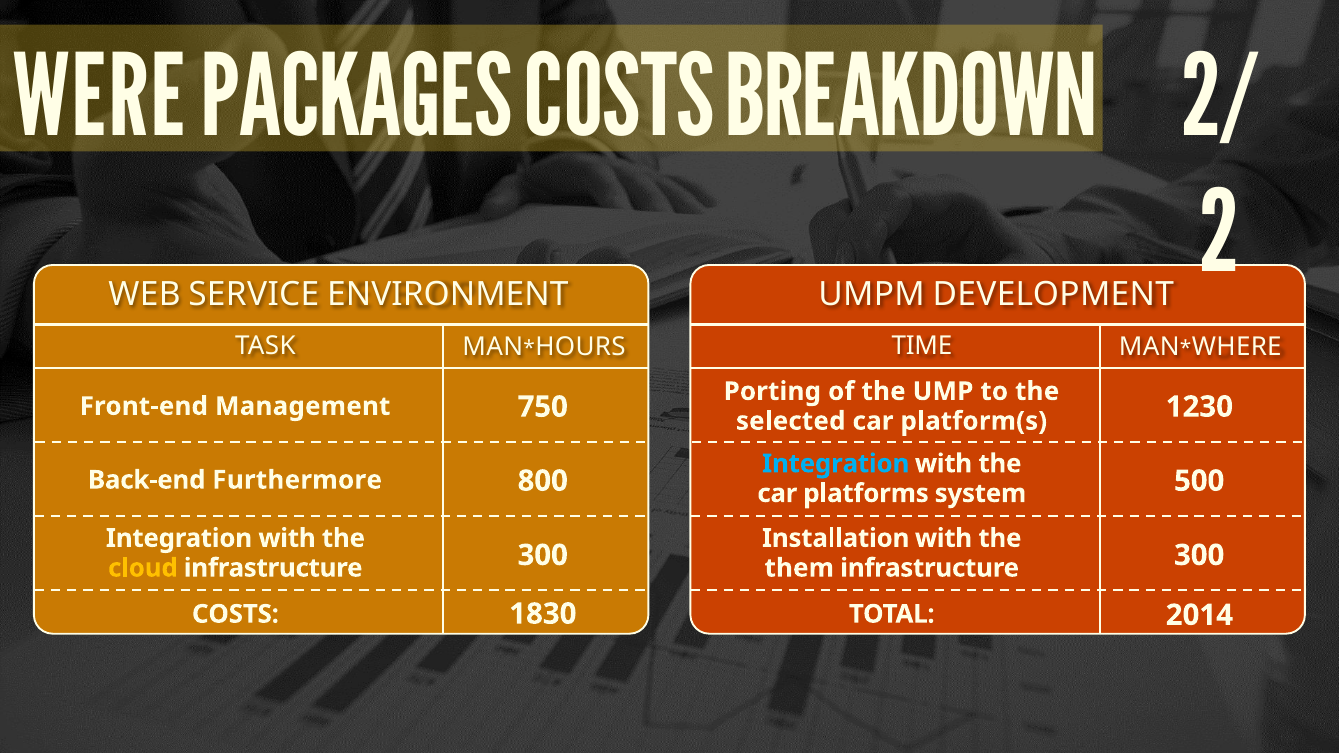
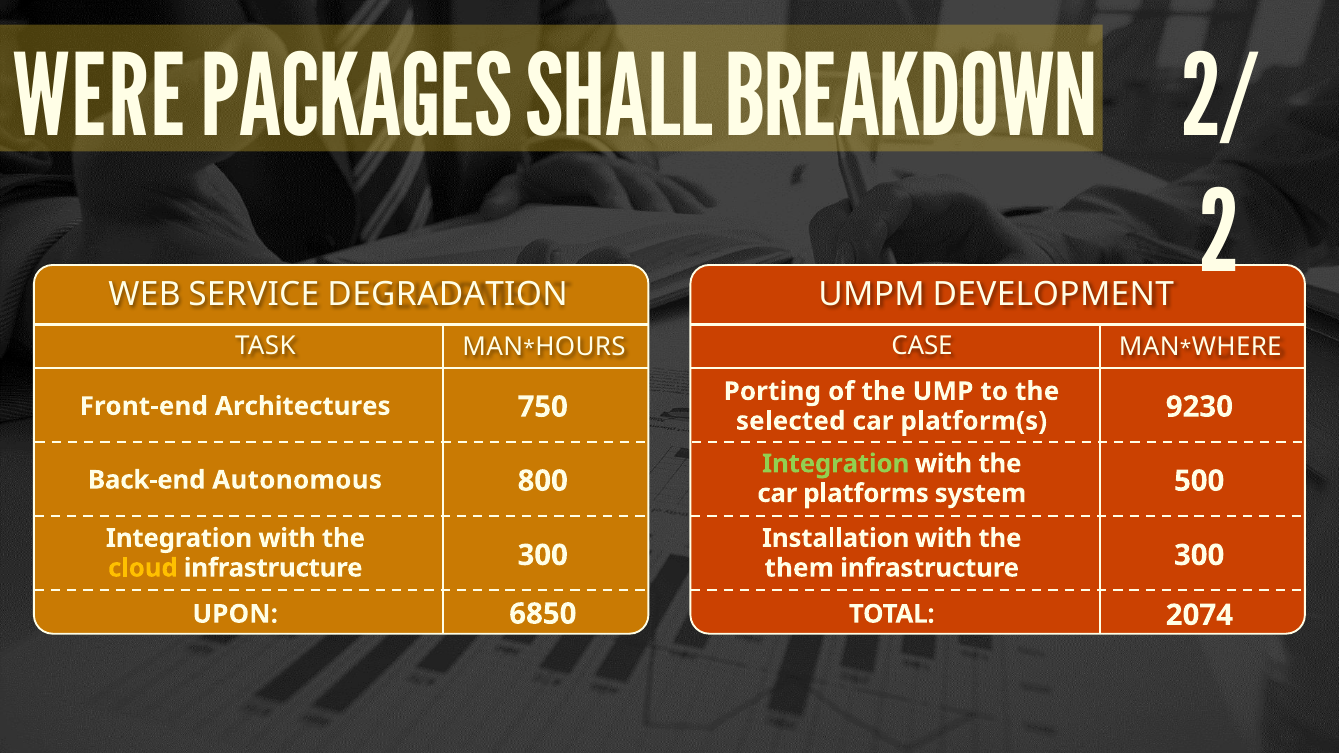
PACKAGES COSTS: COSTS -> SHALL (619, 98)
ENVIRONMENT: ENVIRONMENT -> DEGRADATION (448, 294)
TIME: TIME -> CASE (922, 346)
1230: 1230 -> 9230 (1199, 407)
Management: Management -> Architectures (303, 406)
Integration colour: light blue -> light green (836, 464)
Furthermore: Furthermore -> Autonomous (297, 480)
1830: 1830 -> 6850 (543, 614)
COSTS: COSTS -> UPON (235, 614)
2014: 2014 -> 2074 (1199, 615)
